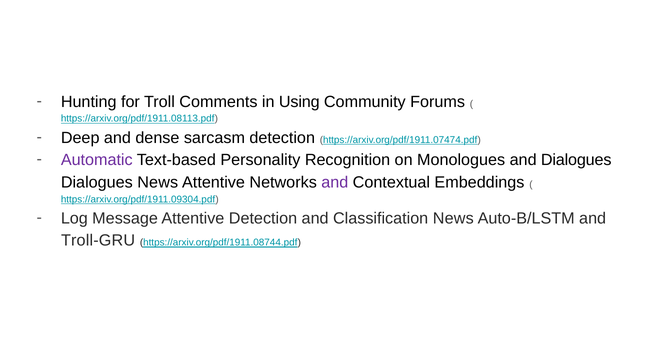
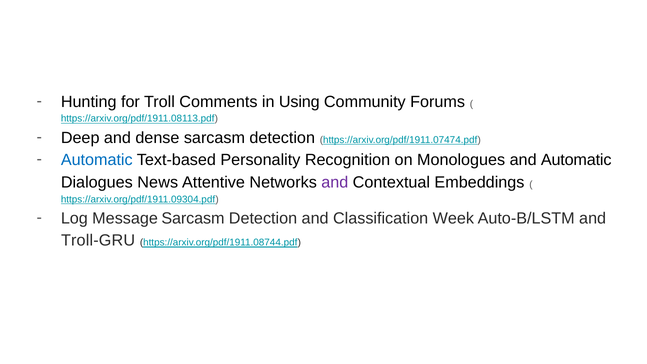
Automatic colour: purple -> blue (97, 160)
and Dialogues: Dialogues -> Automatic (576, 160)
Message Attentive: Attentive -> Sarcasm (193, 218)
Classification News: News -> Week (453, 218)
